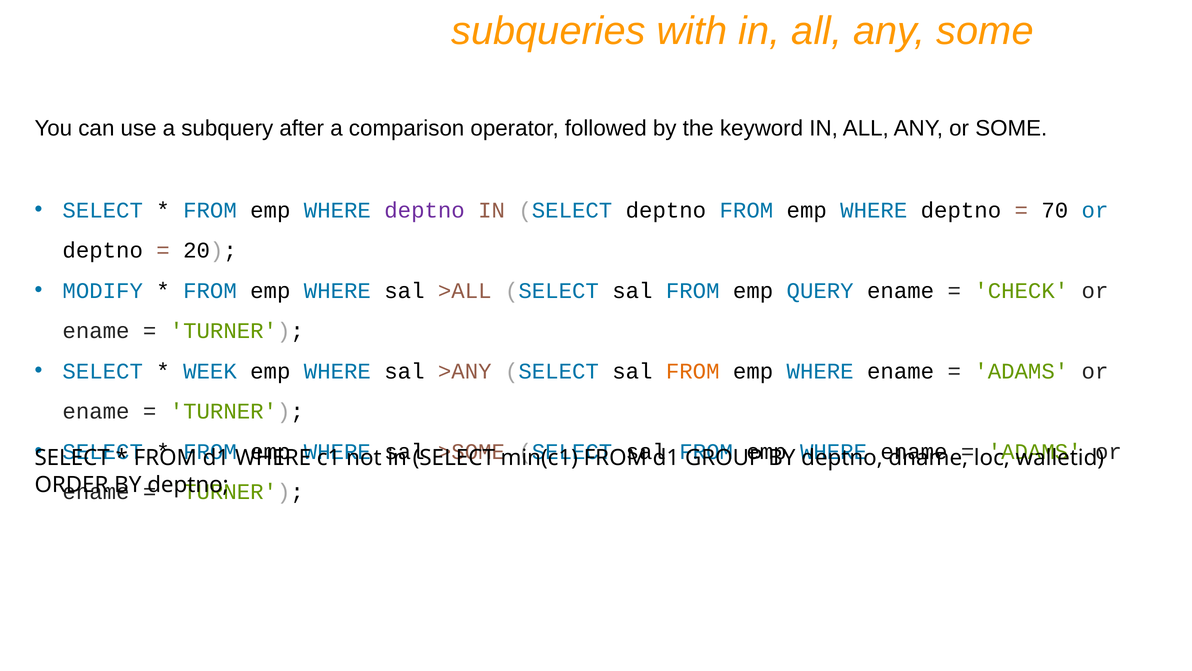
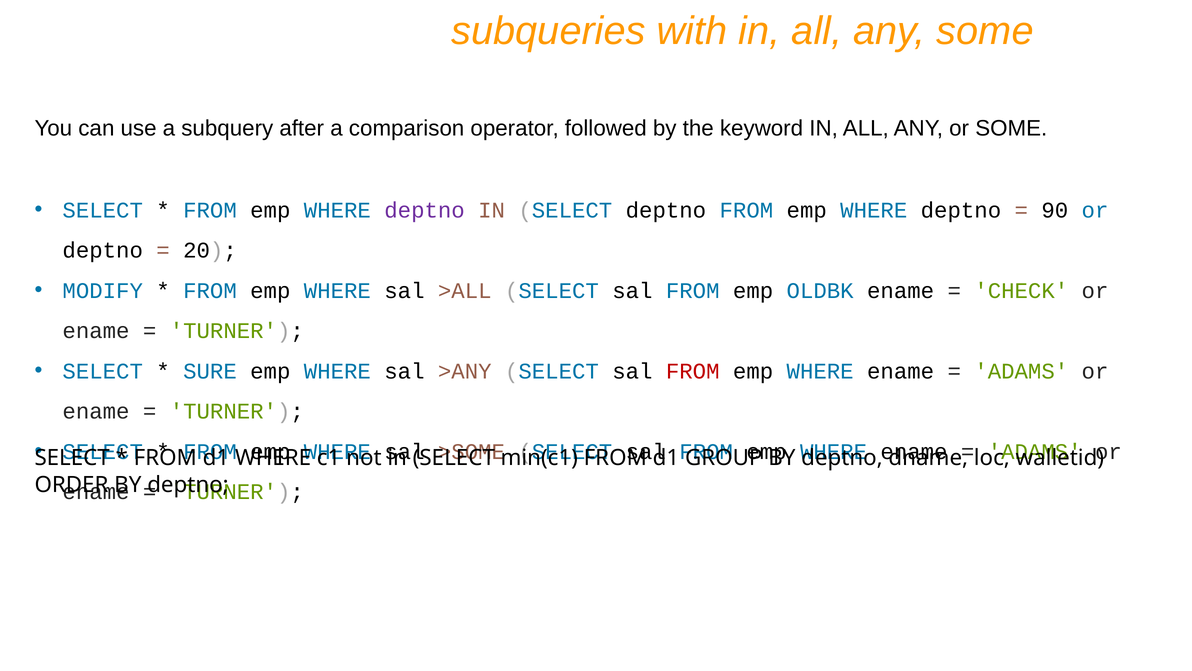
70: 70 -> 90 (1055, 210)
QUERY: QUERY -> OLDBK (820, 291)
WEEK: WEEK -> SURE (210, 371)
FROM colour: orange -> red (693, 371)
